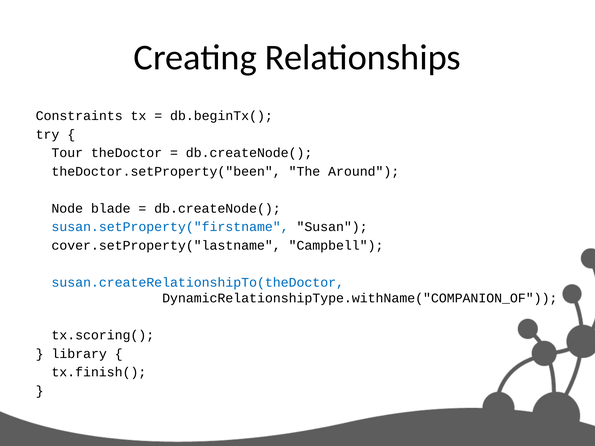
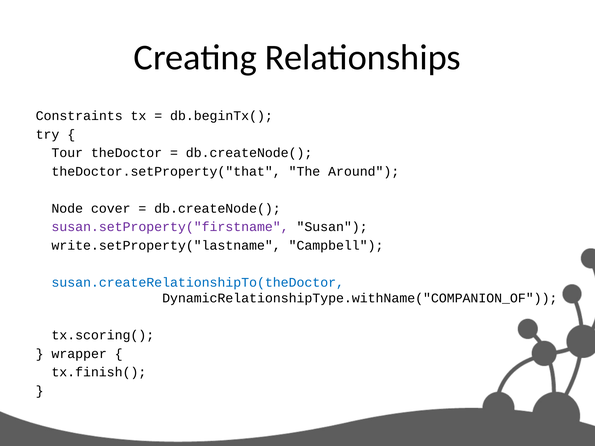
theDoctor.setProperty("been: theDoctor.setProperty("been -> theDoctor.setProperty("that (166, 171)
blade: blade -> cover (111, 208)
susan.setProperty("firstname colour: blue -> purple (170, 227)
cover.setProperty("lastname: cover.setProperty("lastname -> write.setProperty("lastname (166, 245)
library: library -> wrapper (79, 354)
